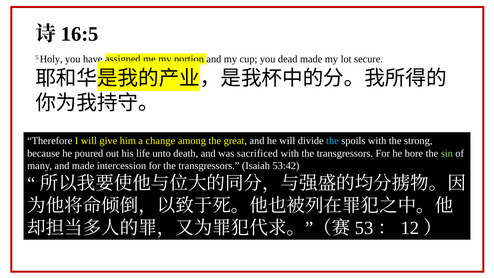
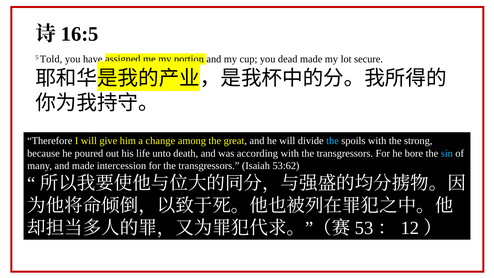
Holy: Holy -> Told (51, 59)
sacrificed: sacrificed -> according (257, 153)
sin colour: light green -> light blue (447, 153)
53:42: 53:42 -> 53:62 (286, 166)
